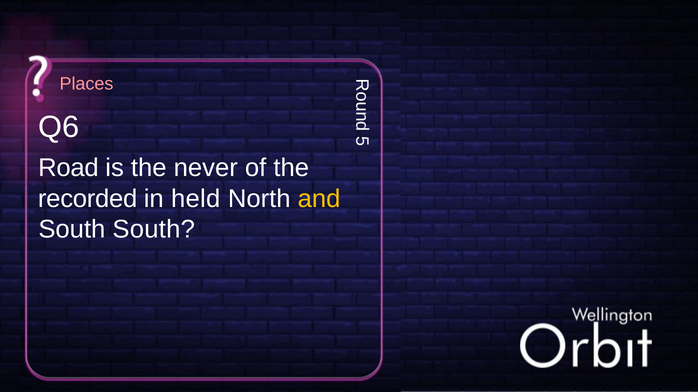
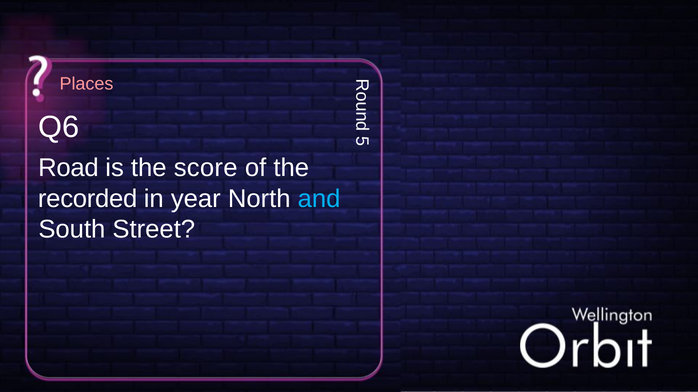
never: never -> score (206, 168)
held: held -> year (196, 199)
and colour: yellow -> light blue (319, 199)
South South: South -> Street (154, 230)
